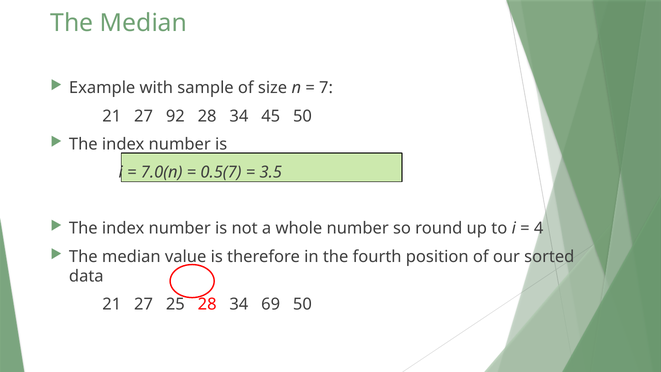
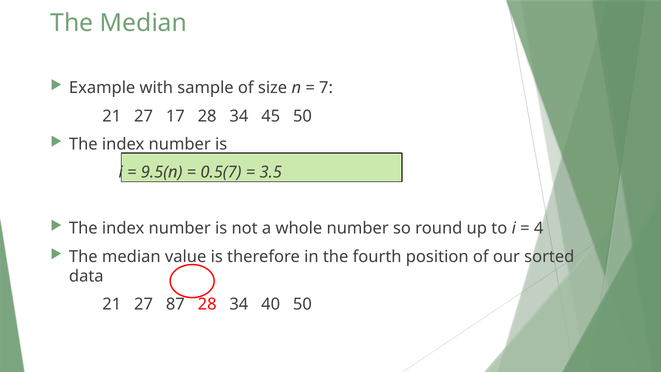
92: 92 -> 17 (175, 116)
7.0(n: 7.0(n -> 9.5(n (162, 172)
25: 25 -> 87 (175, 304)
69: 69 -> 40 (271, 304)
